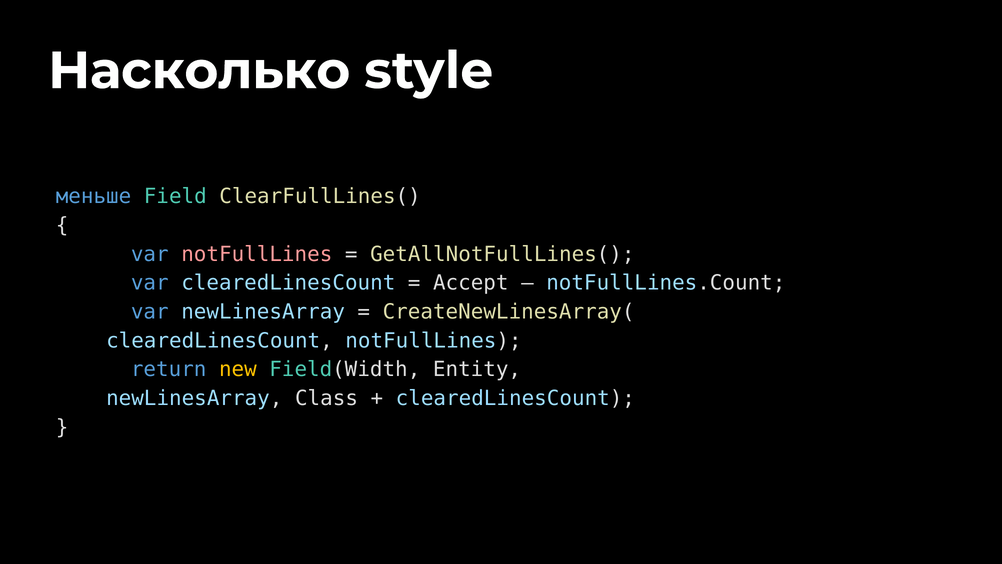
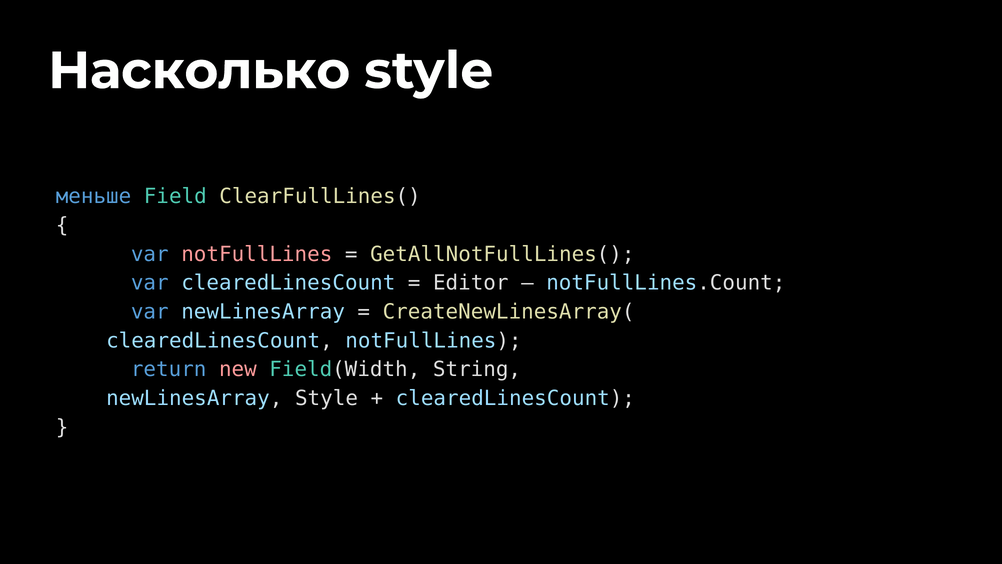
Accept: Accept -> Editor (471, 283)
new colour: yellow -> pink (238, 369)
Entity: Entity -> String (477, 369)
newLinesArray Class: Class -> Style (326, 398)
